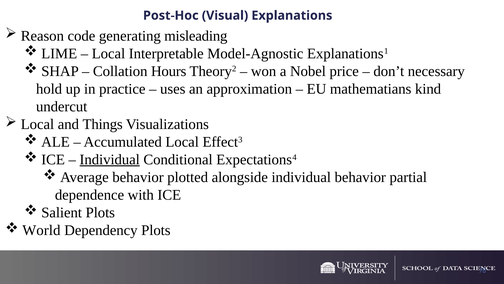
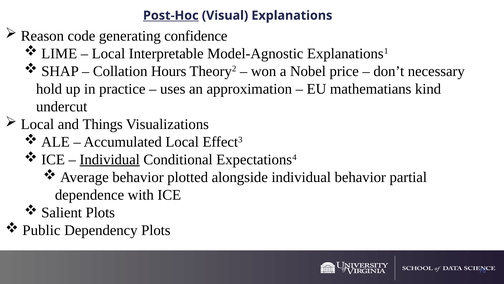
Post-Hoc underline: none -> present (171, 15)
misleading: misleading -> confidence (196, 36)
World: World -> Public (41, 230)
